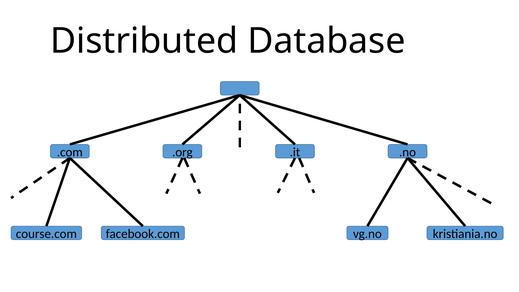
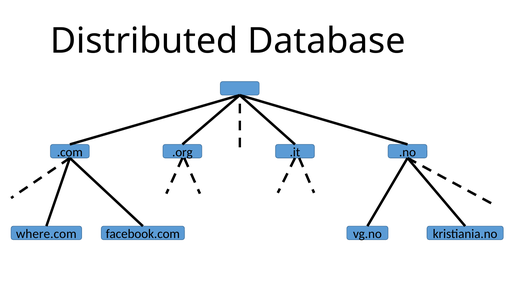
course.com: course.com -> where.com (46, 234)
